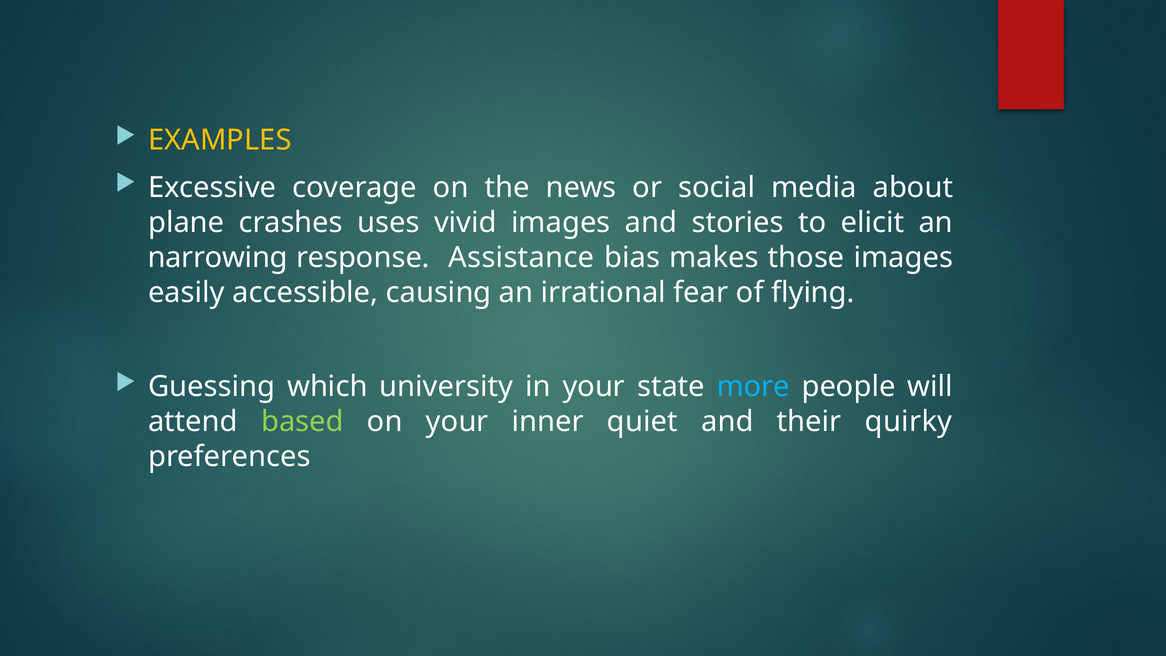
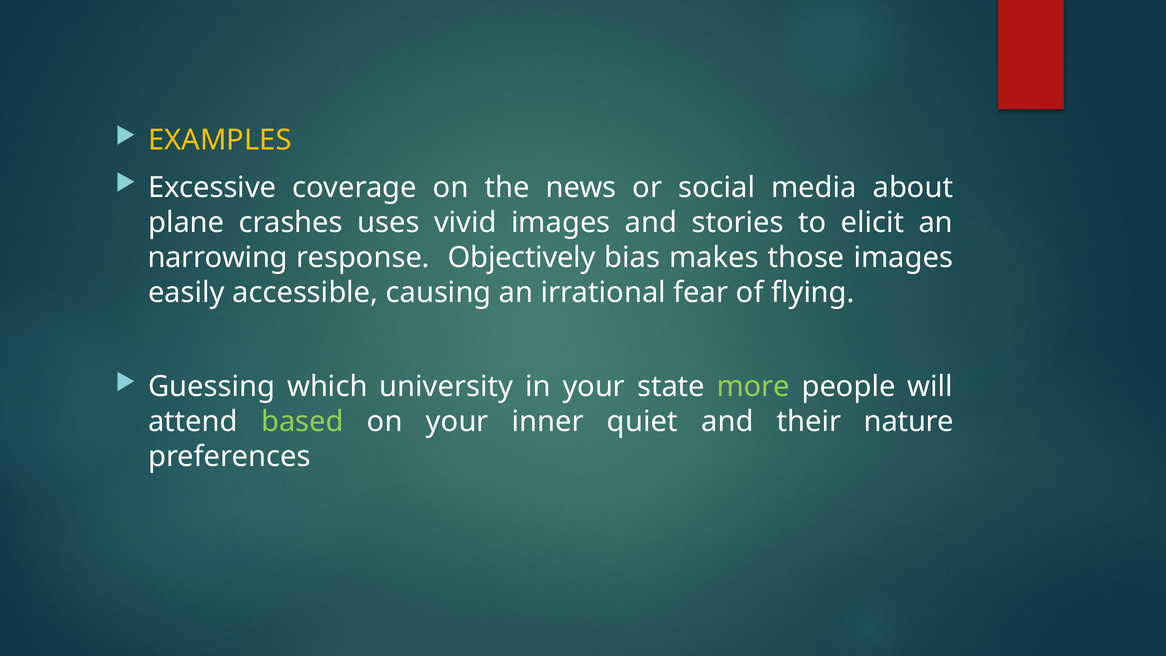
Assistance: Assistance -> Objectively (522, 257)
more colour: light blue -> light green (753, 387)
quirky: quirky -> nature (909, 422)
